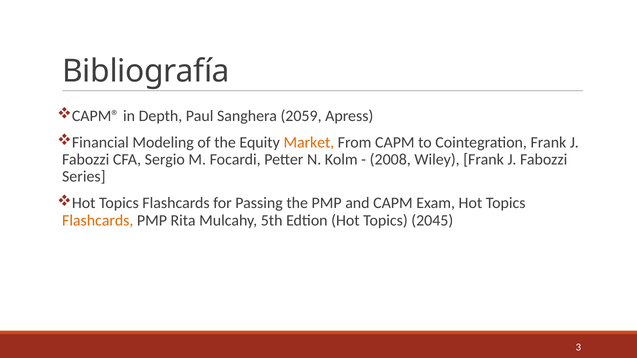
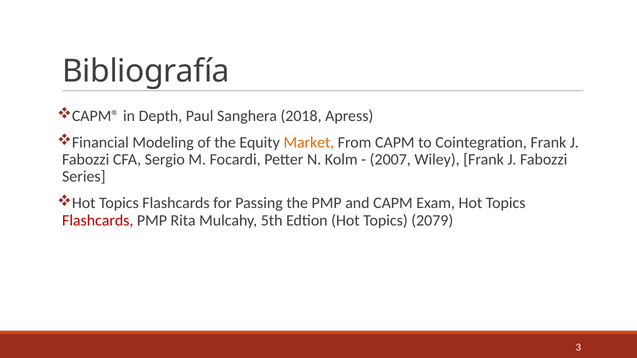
2059: 2059 -> 2018 (301, 116)
2008: 2008 -> 2007 (390, 160)
Flashcards colour: orange -> red (98, 221)
2045: 2045 -> 2079 (432, 221)
